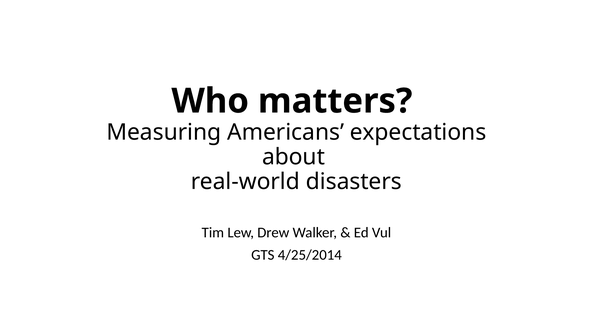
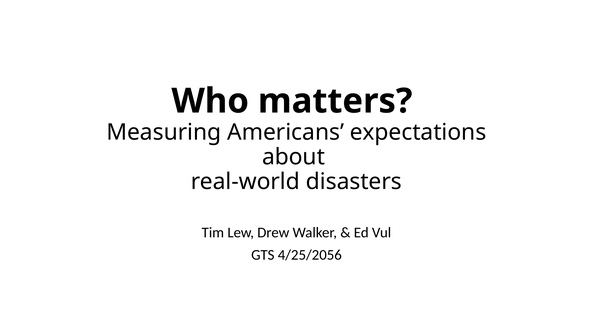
4/25/2014: 4/25/2014 -> 4/25/2056 (310, 255)
